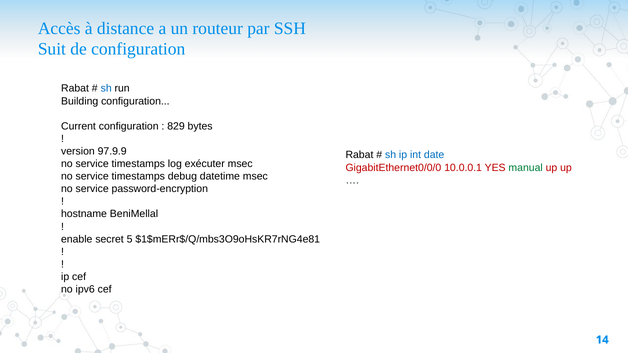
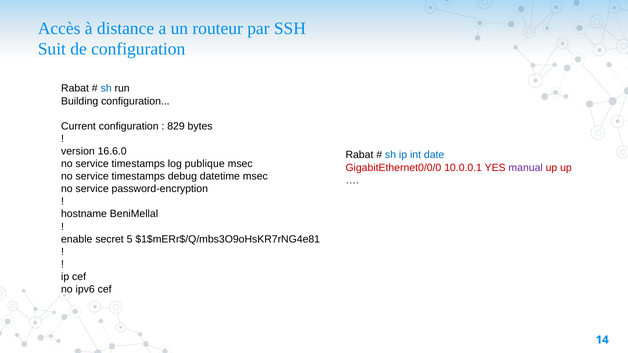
97.9.9: 97.9.9 -> 16.6.0 (112, 151)
exécuter: exécuter -> publique (205, 164)
manual colour: green -> purple (526, 168)
